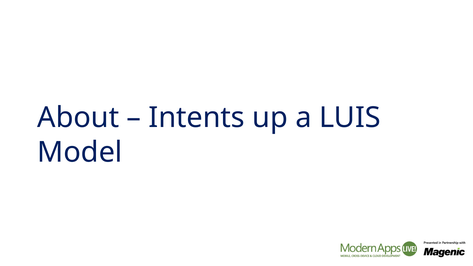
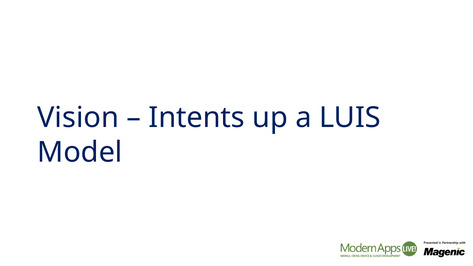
About: About -> Vision (78, 118)
